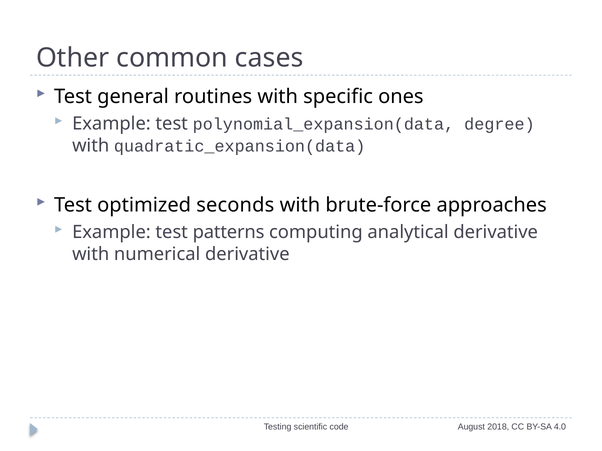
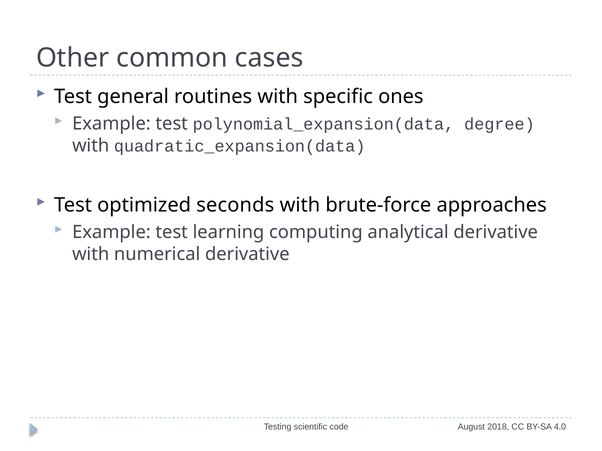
patterns: patterns -> learning (228, 232)
